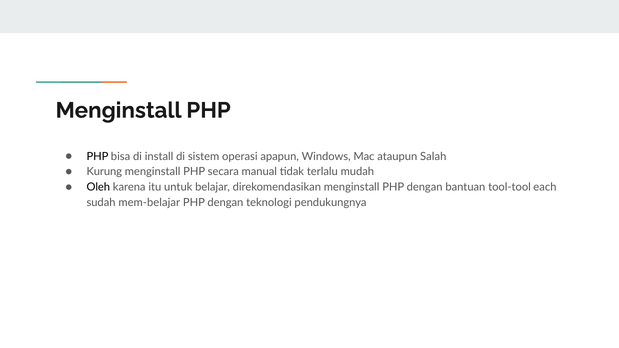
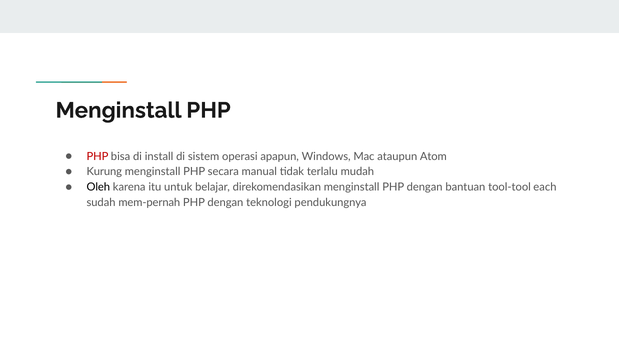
PHP colour: black -> red (97, 156)
Salah: Salah -> Atom (433, 156)
mem-belajar: mem-belajar -> mem-pernah (149, 203)
